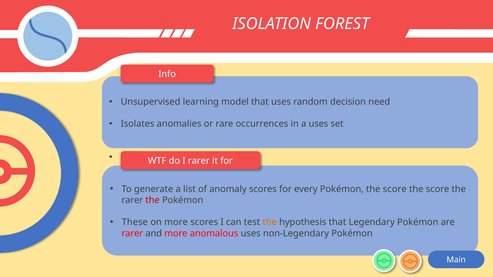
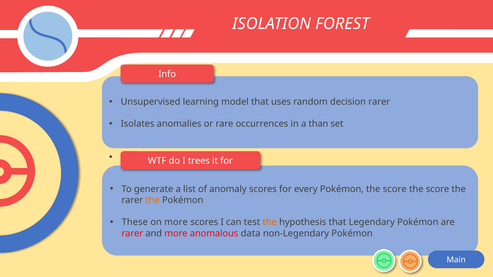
decision need: need -> rarer (379, 102)
a uses: uses -> than (318, 124)
I rarer: rarer -> trees (199, 161)
the colour: red -> orange (153, 200)
anomalous uses: uses -> data (251, 234)
